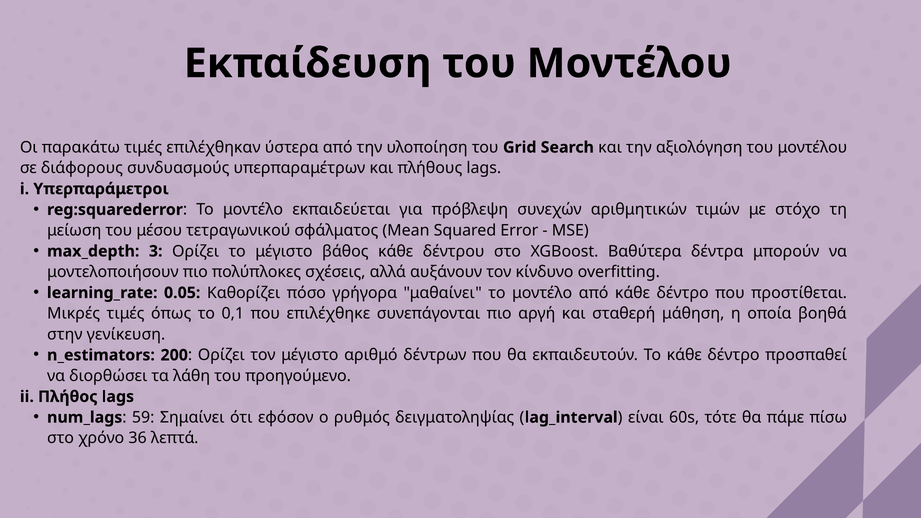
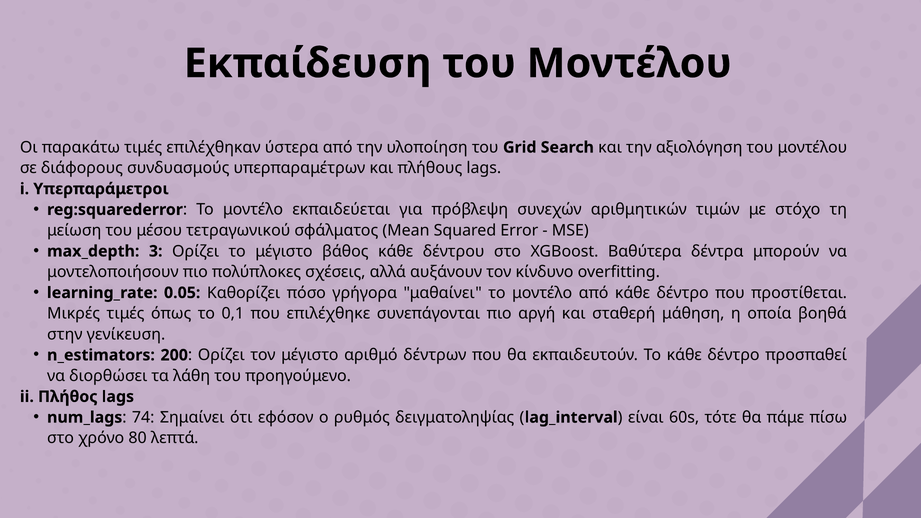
59: 59 -> 74 (143, 417)
36: 36 -> 80 (138, 438)
